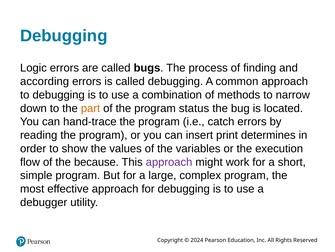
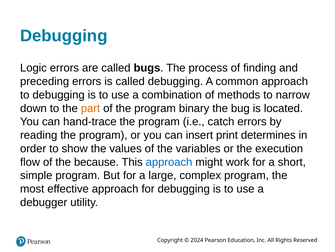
according: according -> preceding (45, 81)
status: status -> binary (194, 108)
approach colour: purple -> blue (169, 162)
